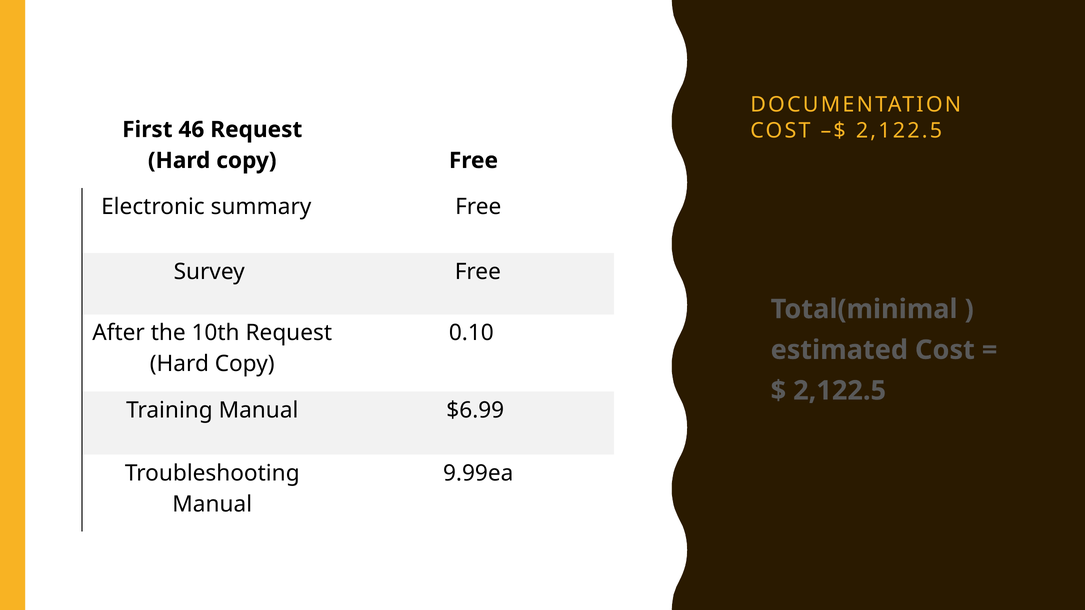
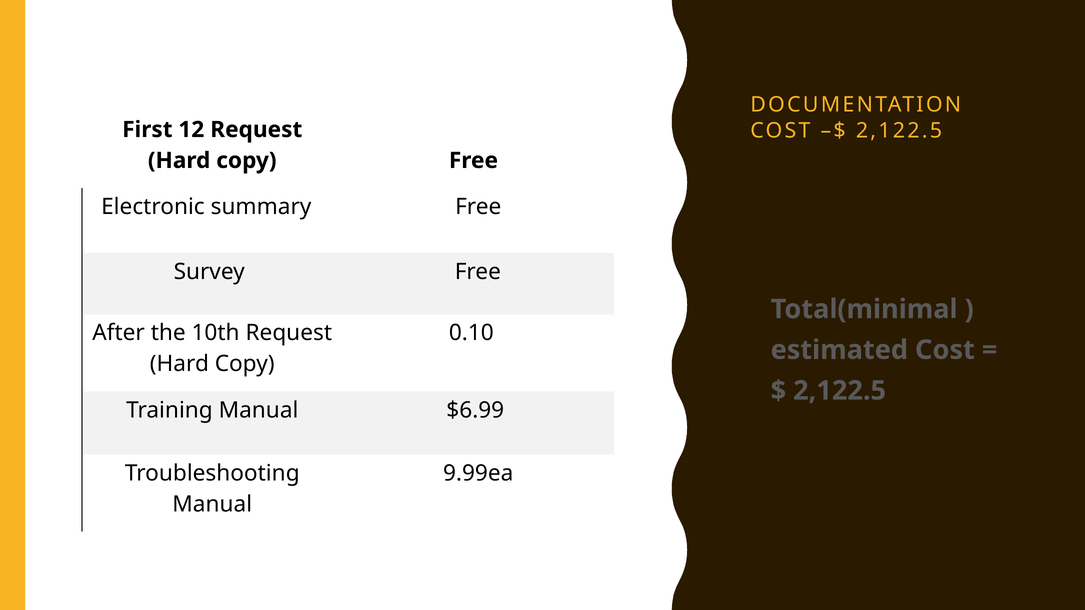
46: 46 -> 12 (191, 130)
